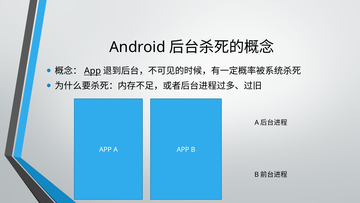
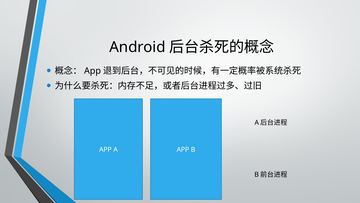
App underline: present -> none (93, 71)
